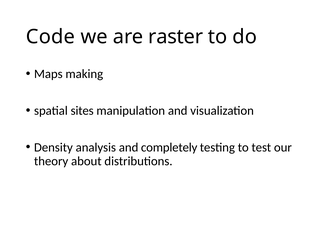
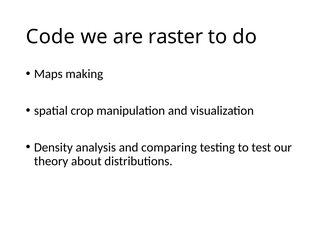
sites: sites -> crop (82, 111)
completely: completely -> comparing (169, 147)
